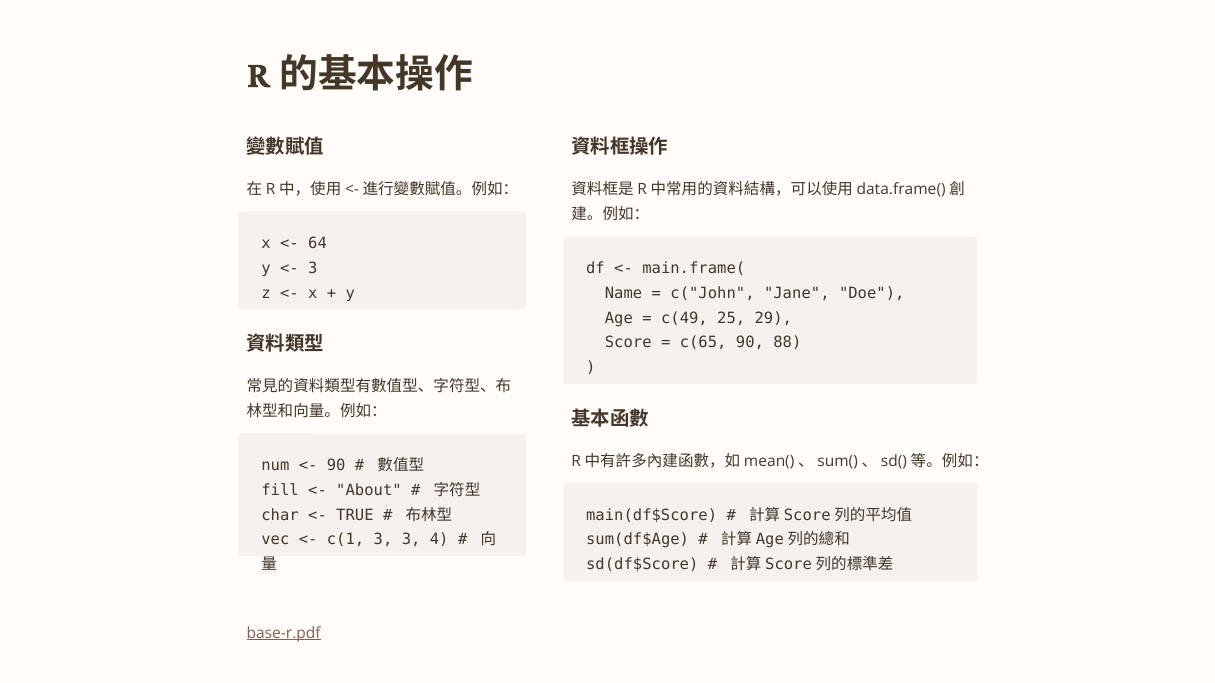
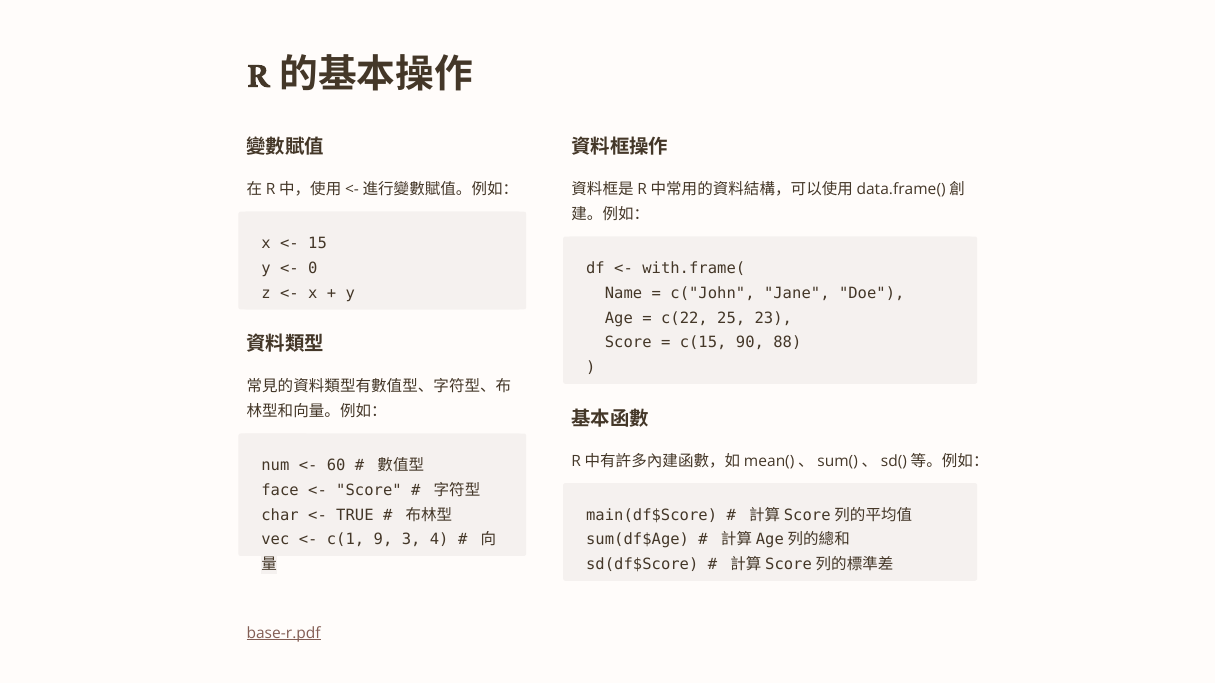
64: 64 -> 15 (318, 244)
3: 3 -> 0 (313, 269)
main.frame(: main.frame( -> with.frame( (694, 269)
c(49: c(49 -> c(22 (684, 318)
29: 29 -> 23 (773, 318)
c(65: c(65 -> c(15 (703, 343)
90: 90 -> 60 (336, 466)
fill: fill -> face (280, 491)
About: About -> Score (369, 491)
c(1 3: 3 -> 9 (383, 540)
